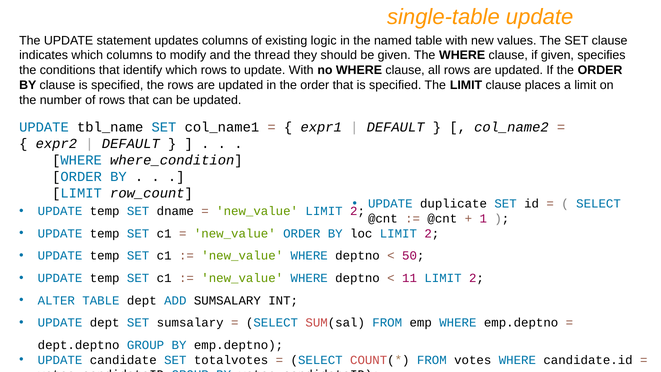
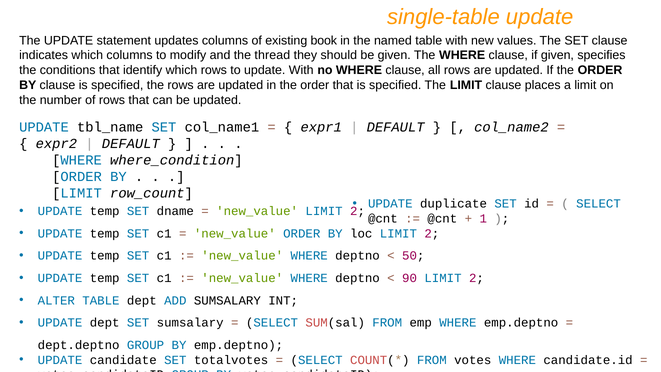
logic: logic -> book (324, 40)
11: 11 -> 90 (410, 278)
